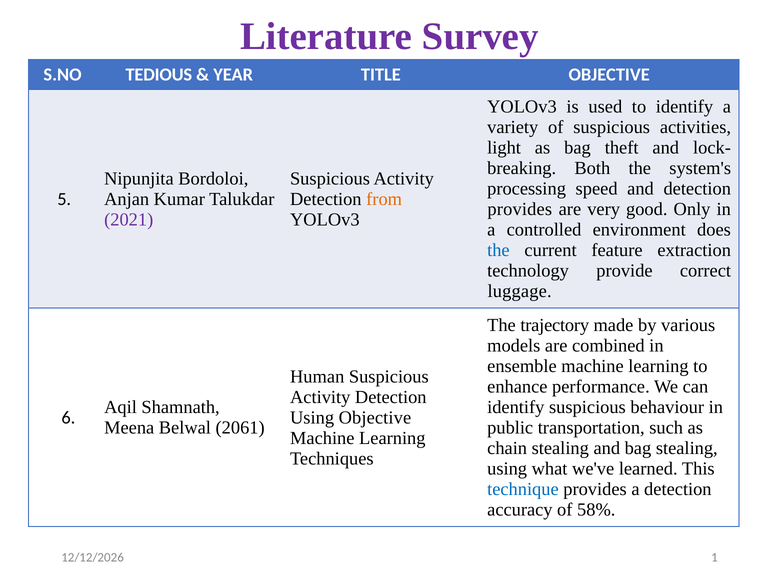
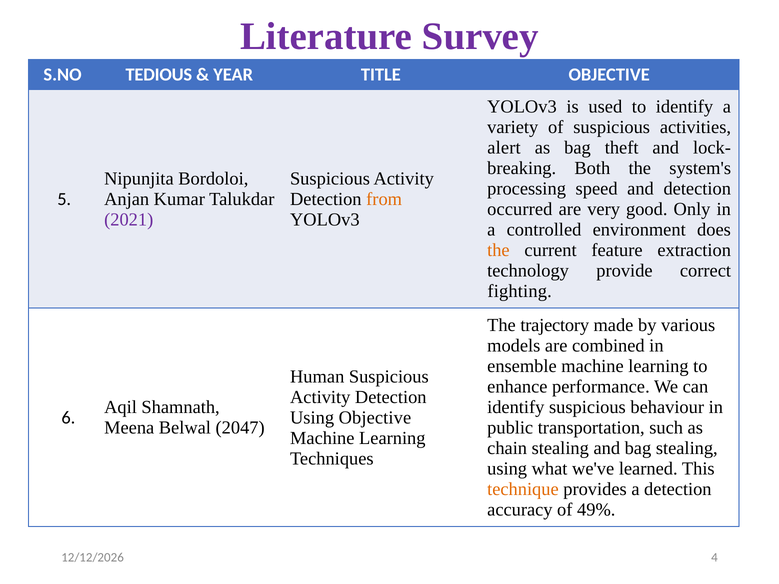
light: light -> alert (504, 148)
provides: provides -> occurred (520, 209)
the colour: blue -> orange (498, 250)
luggage: luggage -> fighting (520, 291)
2061: 2061 -> 2047 (240, 428)
technique colour: blue -> orange (523, 490)
58%: 58% -> 49% (596, 510)
1: 1 -> 4 (714, 558)
